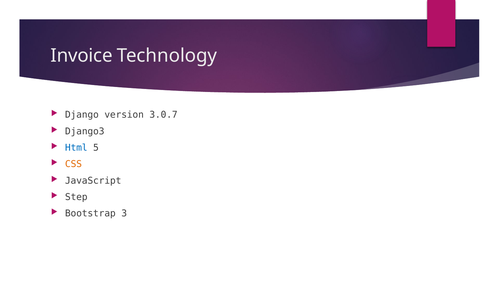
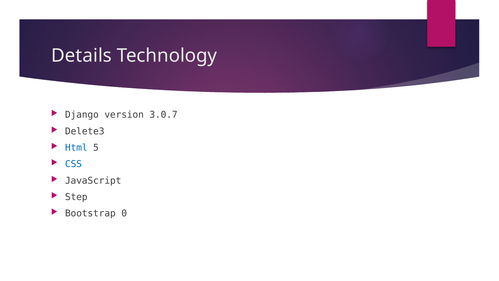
Invoice: Invoice -> Details (81, 56)
Django3: Django3 -> Delete3 (85, 131)
CSS colour: orange -> blue (73, 164)
3: 3 -> 0 (124, 213)
